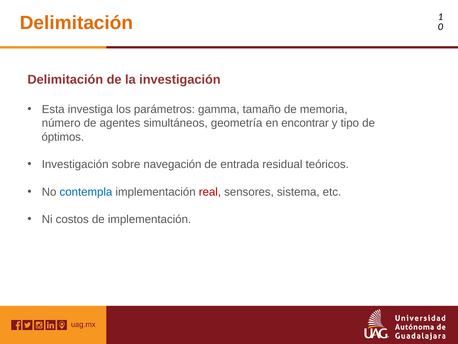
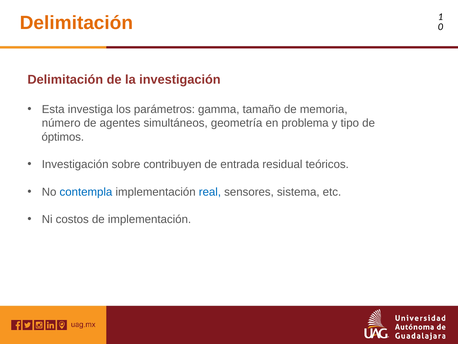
encontrar: encontrar -> problema (305, 123)
navegación: navegación -> contribuyen (172, 164)
real colour: red -> blue (210, 192)
